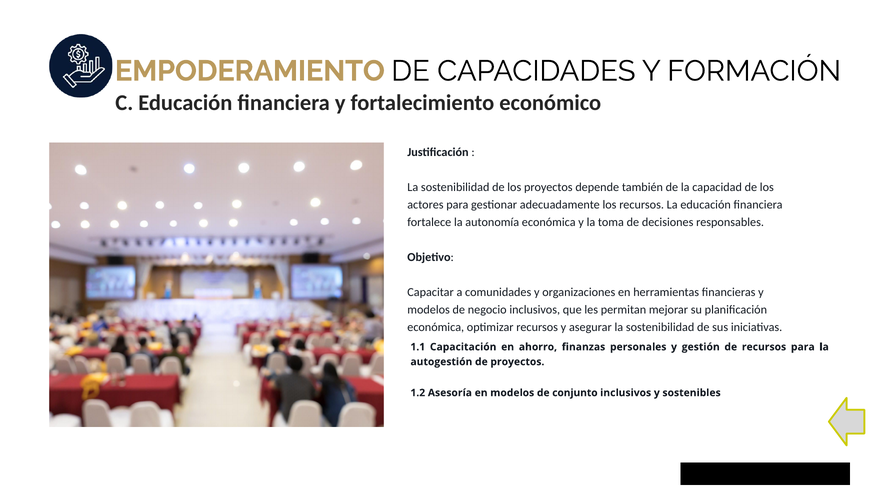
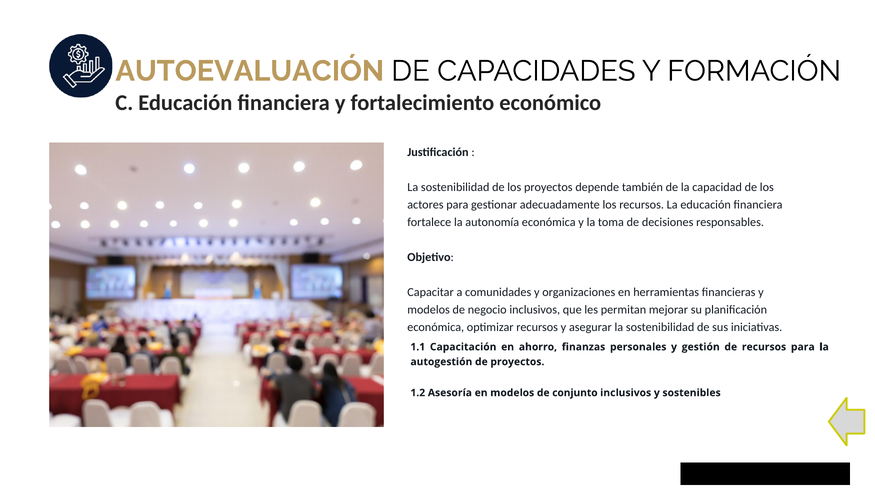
EMPODERAMIENTO: EMPODERAMIENTO -> AUTOEVALUACIÓN (250, 71)
